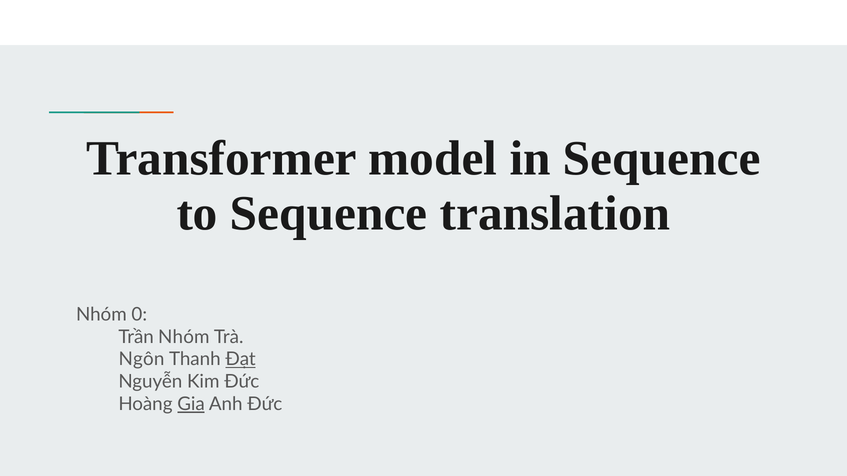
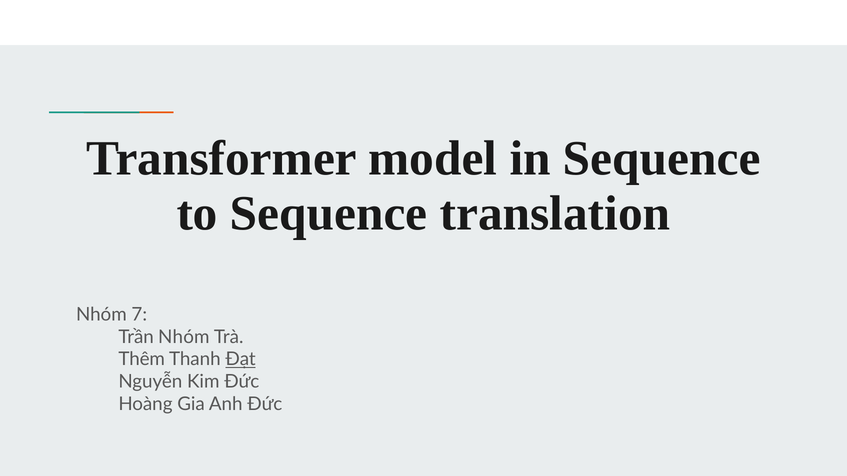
0: 0 -> 7 (139, 315)
Ngôn: Ngôn -> Thêm (142, 360)
Gia underline: present -> none (191, 405)
